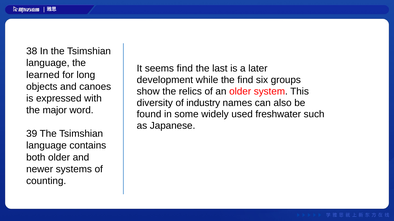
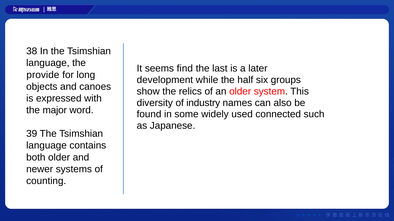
learned: learned -> provide (43, 75)
the find: find -> half (245, 80)
freshwater: freshwater -> connected (278, 115)
